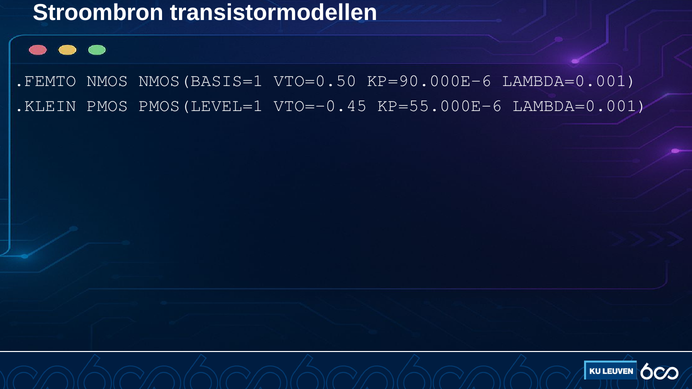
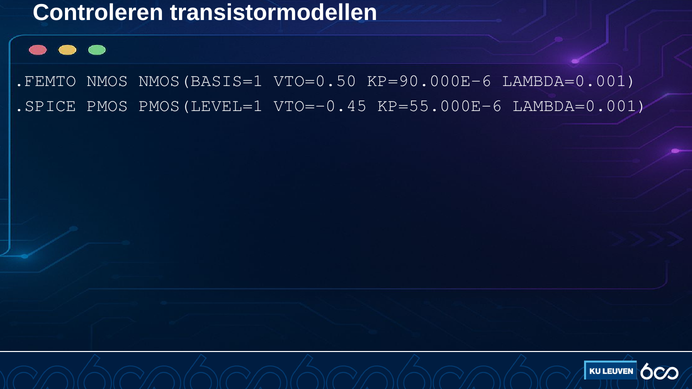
Stroombron: Stroombron -> Controleren (98, 13)
.KLEIN: .KLEIN -> .SPICE (45, 105)
